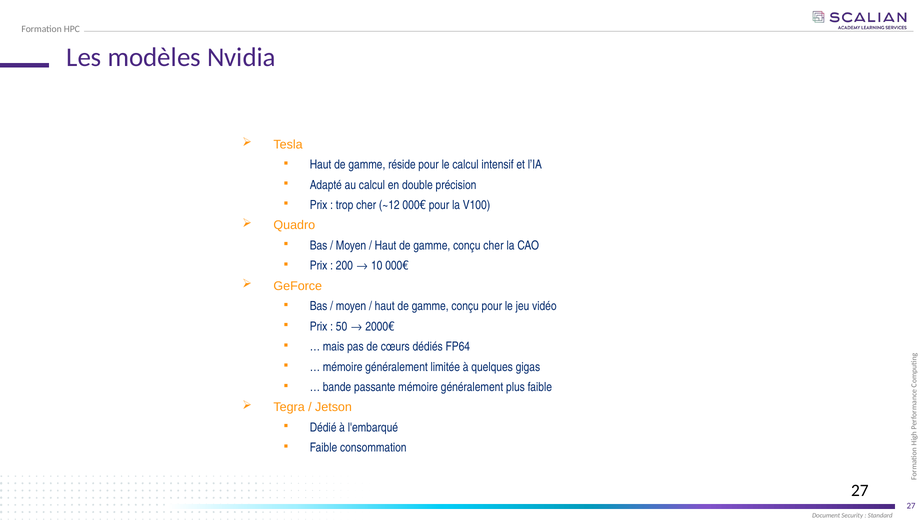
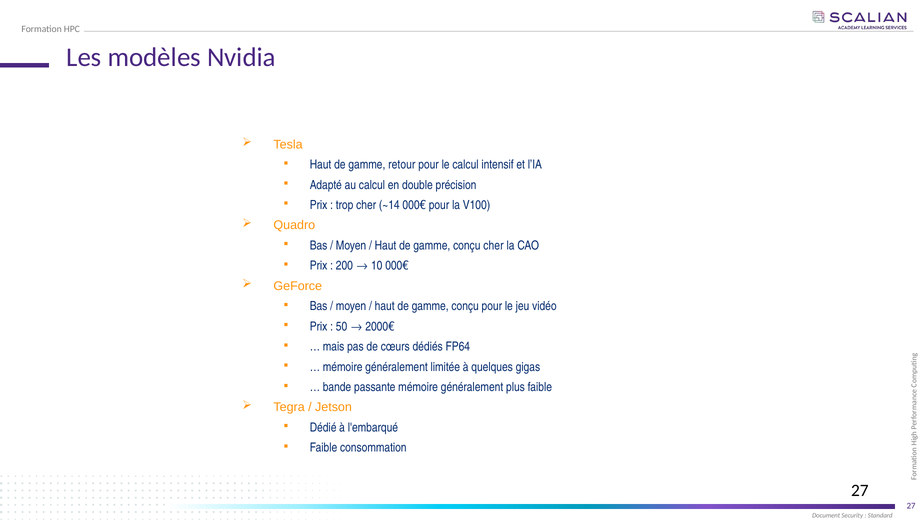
réside: réside -> retour (402, 165)
~12: ~12 -> ~14 (389, 205)
